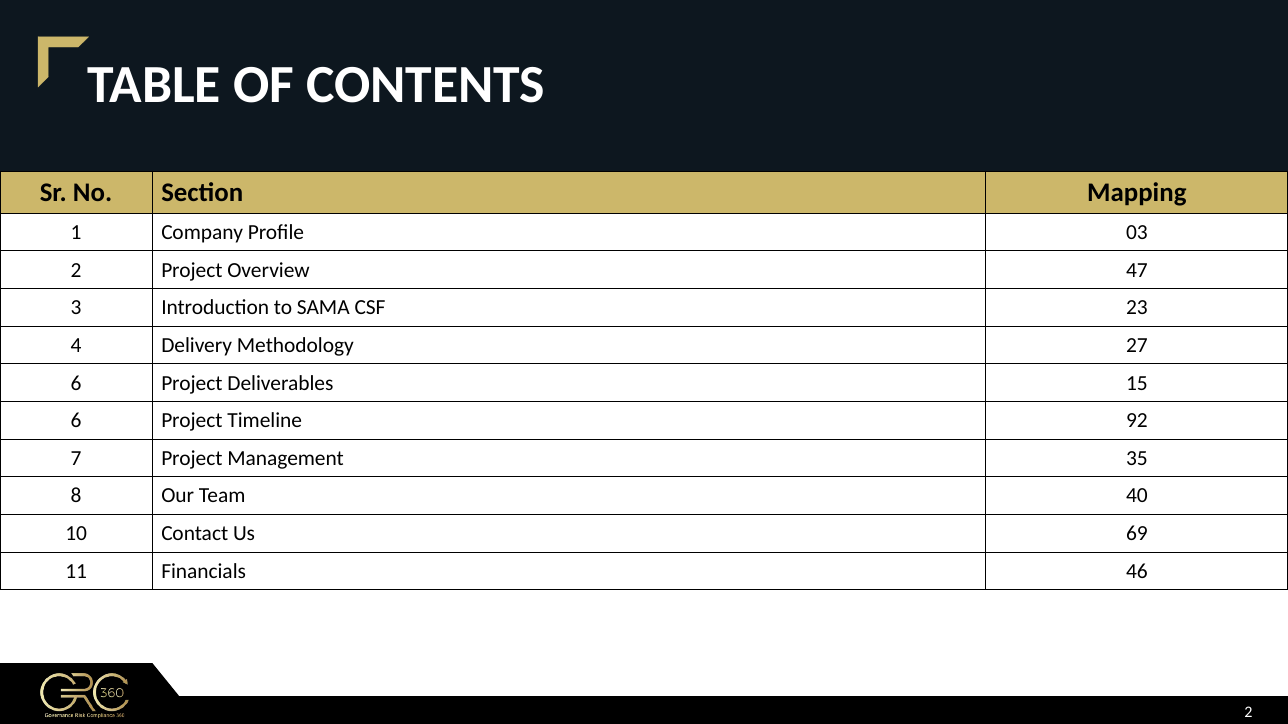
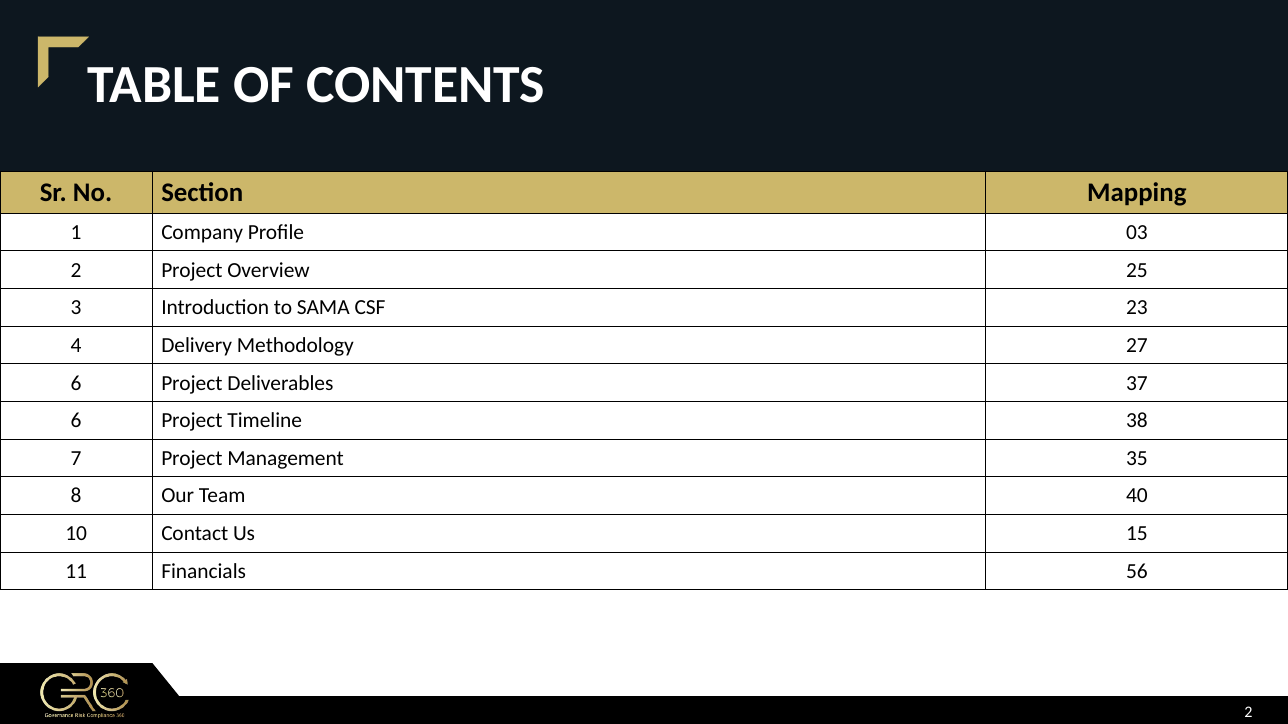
47: 47 -> 25 (1137, 270)
15: 15 -> 37 (1137, 383)
92: 92 -> 38 (1137, 421)
69: 69 -> 15 (1137, 534)
46: 46 -> 56 (1137, 572)
